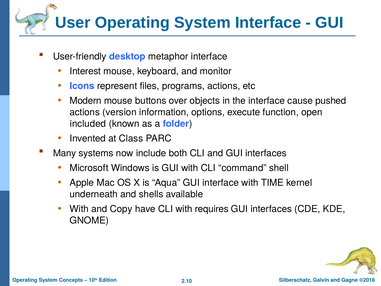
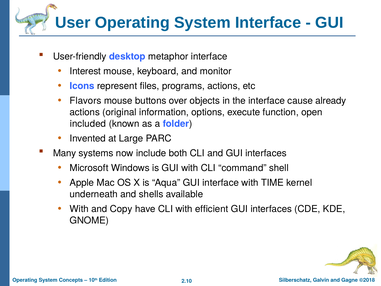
Modern: Modern -> Flavors (85, 101)
pushed: pushed -> already (331, 101)
version: version -> original (119, 112)
Class: Class -> Large (131, 138)
requires: requires -> efficient (212, 209)
